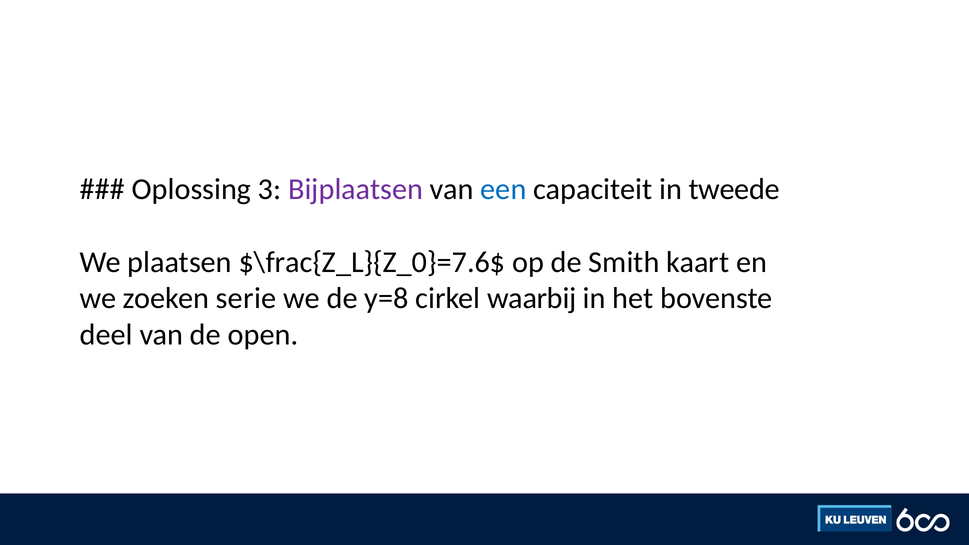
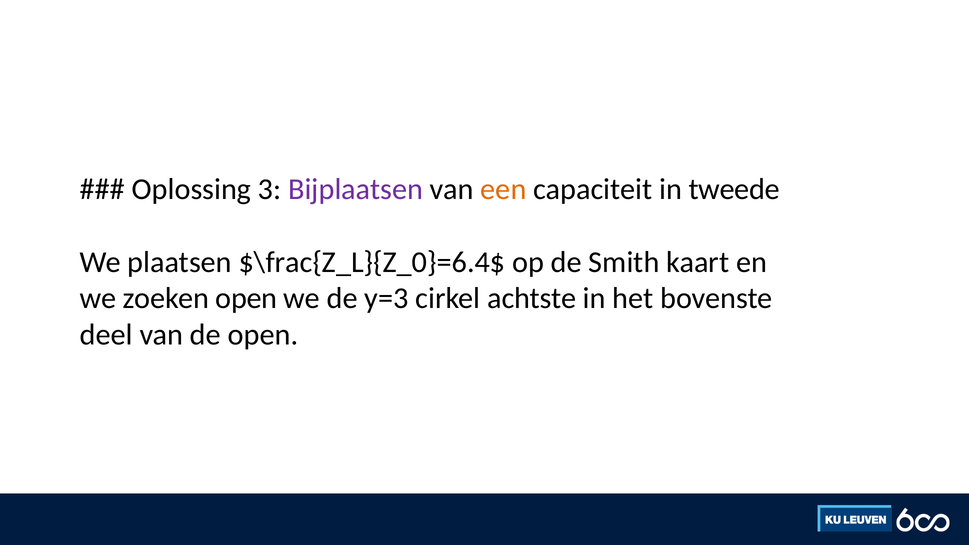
een colour: blue -> orange (503, 190)
$\frac{Z_L}{Z_0}=7.6$: $\frac{Z_L}{Z_0}=7.6$ -> $\frac{Z_L}{Z_0}=6.4$ (372, 262)
zoeken serie: serie -> open (246, 299)
y=8: y=8 -> y=3 (387, 299)
waarbij: waarbij -> achtste (532, 299)
